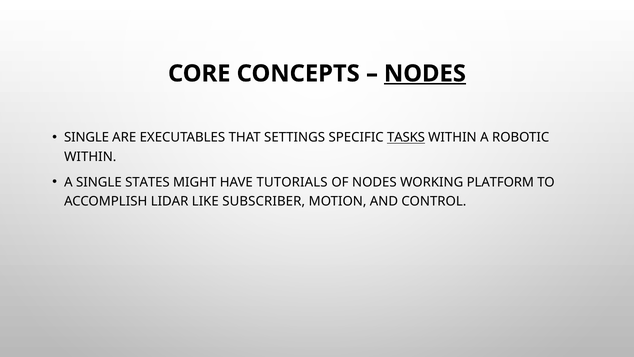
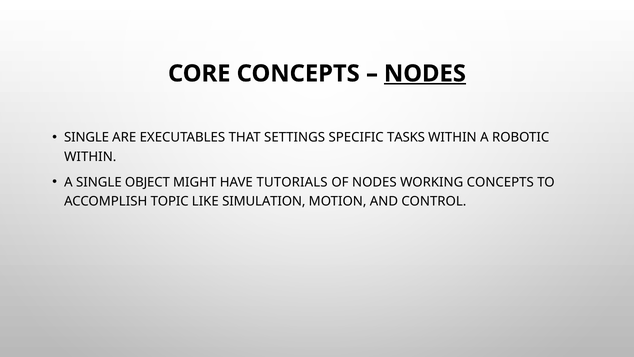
TASKS underline: present -> none (406, 137)
STATES: STATES -> OBJECT (147, 182)
WORKING PLATFORM: PLATFORM -> CONCEPTS (500, 182)
LIDAR: LIDAR -> TOPIC (170, 201)
SUBSCRIBER: SUBSCRIBER -> SIMULATION (264, 201)
